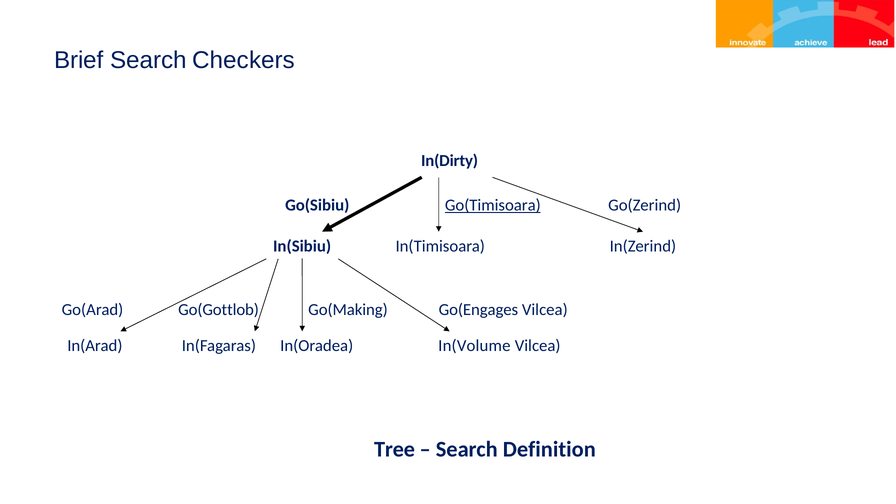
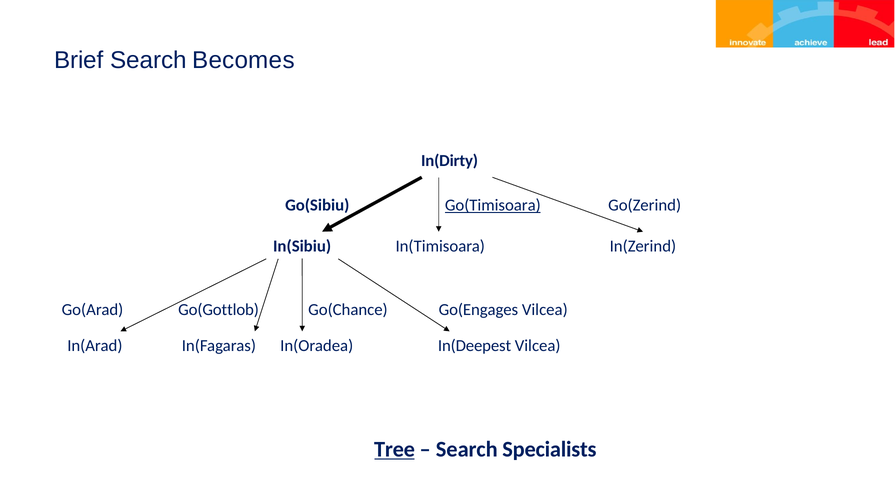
Checkers: Checkers -> Becomes (244, 60)
Go(Making: Go(Making -> Go(Chance (348, 310)
In(Volume: In(Volume -> In(Deepest (475, 346)
Tree underline: none -> present (395, 449)
Definition: Definition -> Specialists (549, 449)
